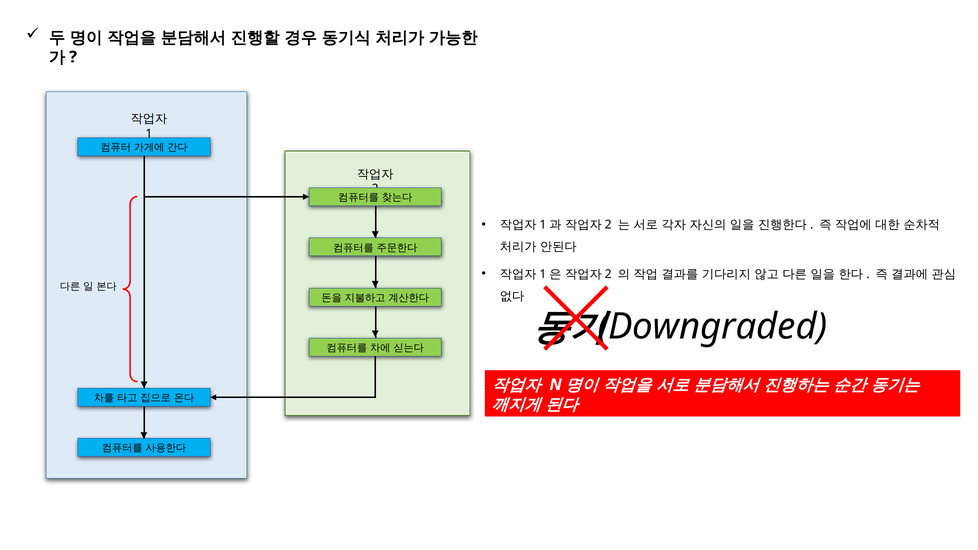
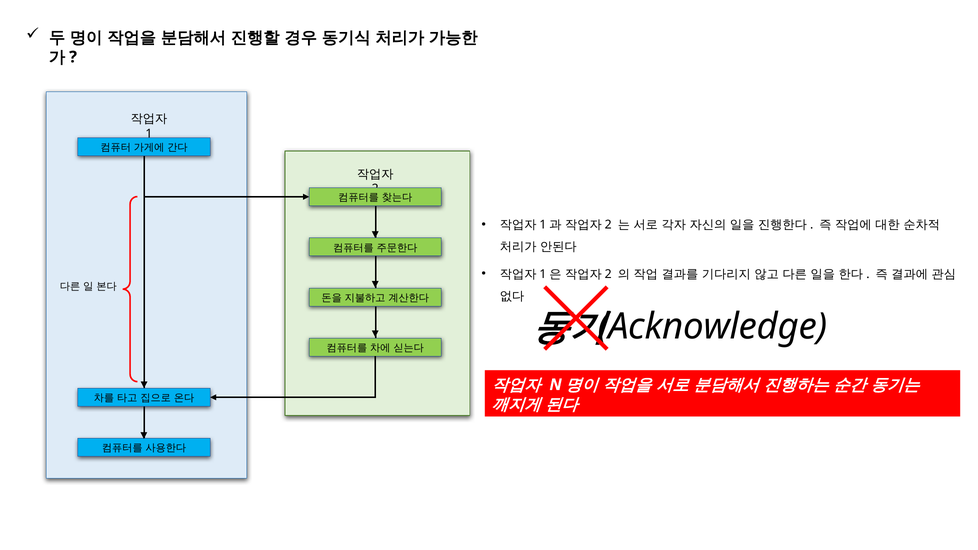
Downgraded: Downgraded -> Acknowledge (713, 327)
